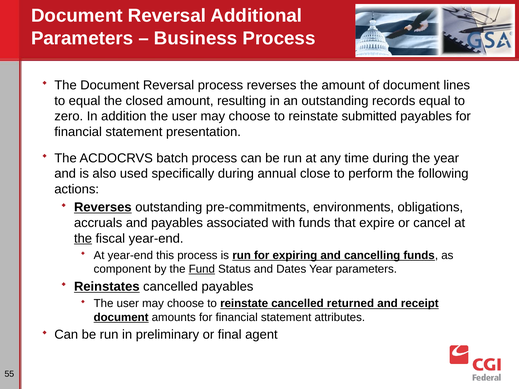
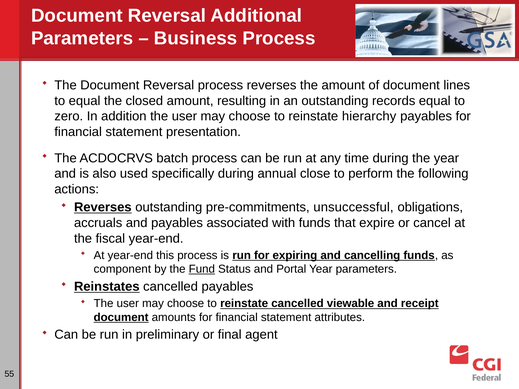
submitted: submitted -> hierarchy (369, 116)
environments: environments -> unsuccessful (353, 207)
the underline: present -> none (83, 239)
Dates: Dates -> Portal (291, 269)
returned: returned -> viewable (351, 304)
